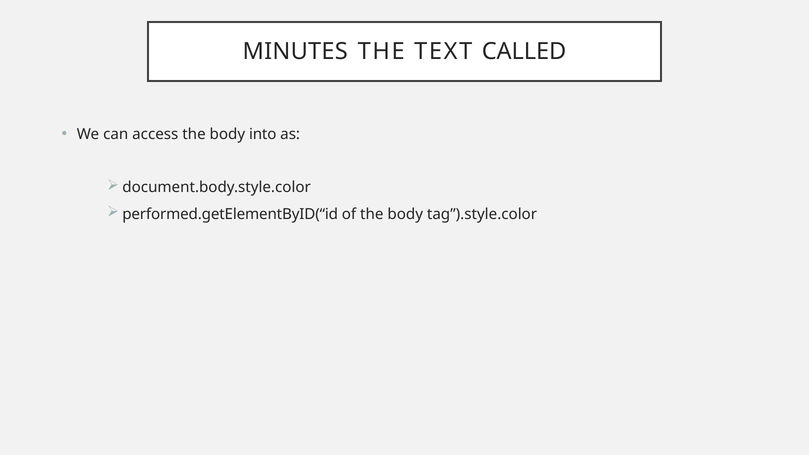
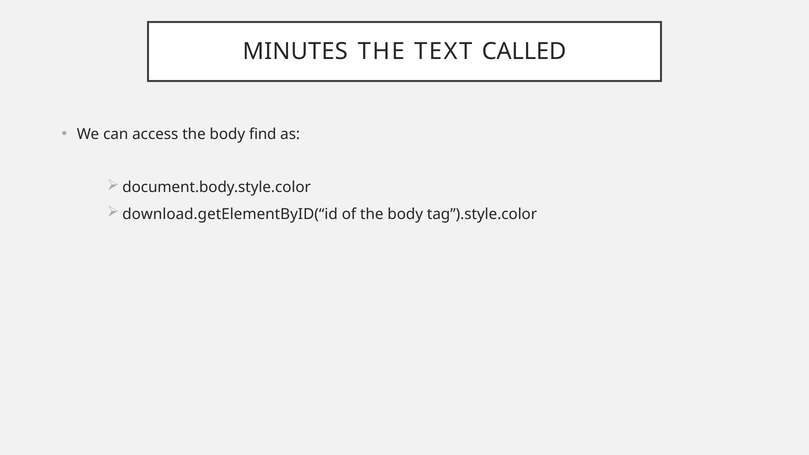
into: into -> find (263, 134)
performed.getElementByID(“id: performed.getElementByID(“id -> download.getElementByID(“id (230, 214)
